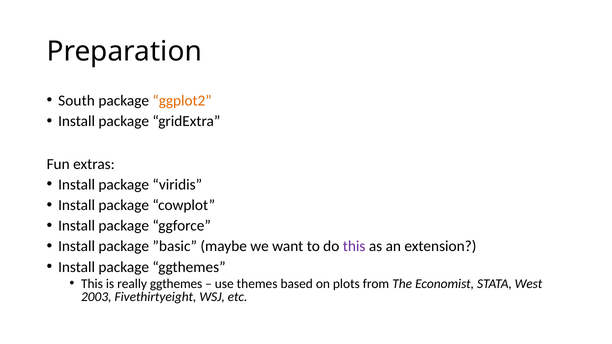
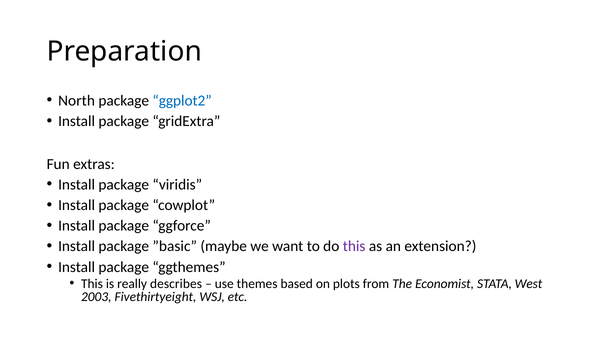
South: South -> North (77, 101)
ggplot2 colour: orange -> blue (182, 101)
really ggthemes: ggthemes -> describes (176, 284)
